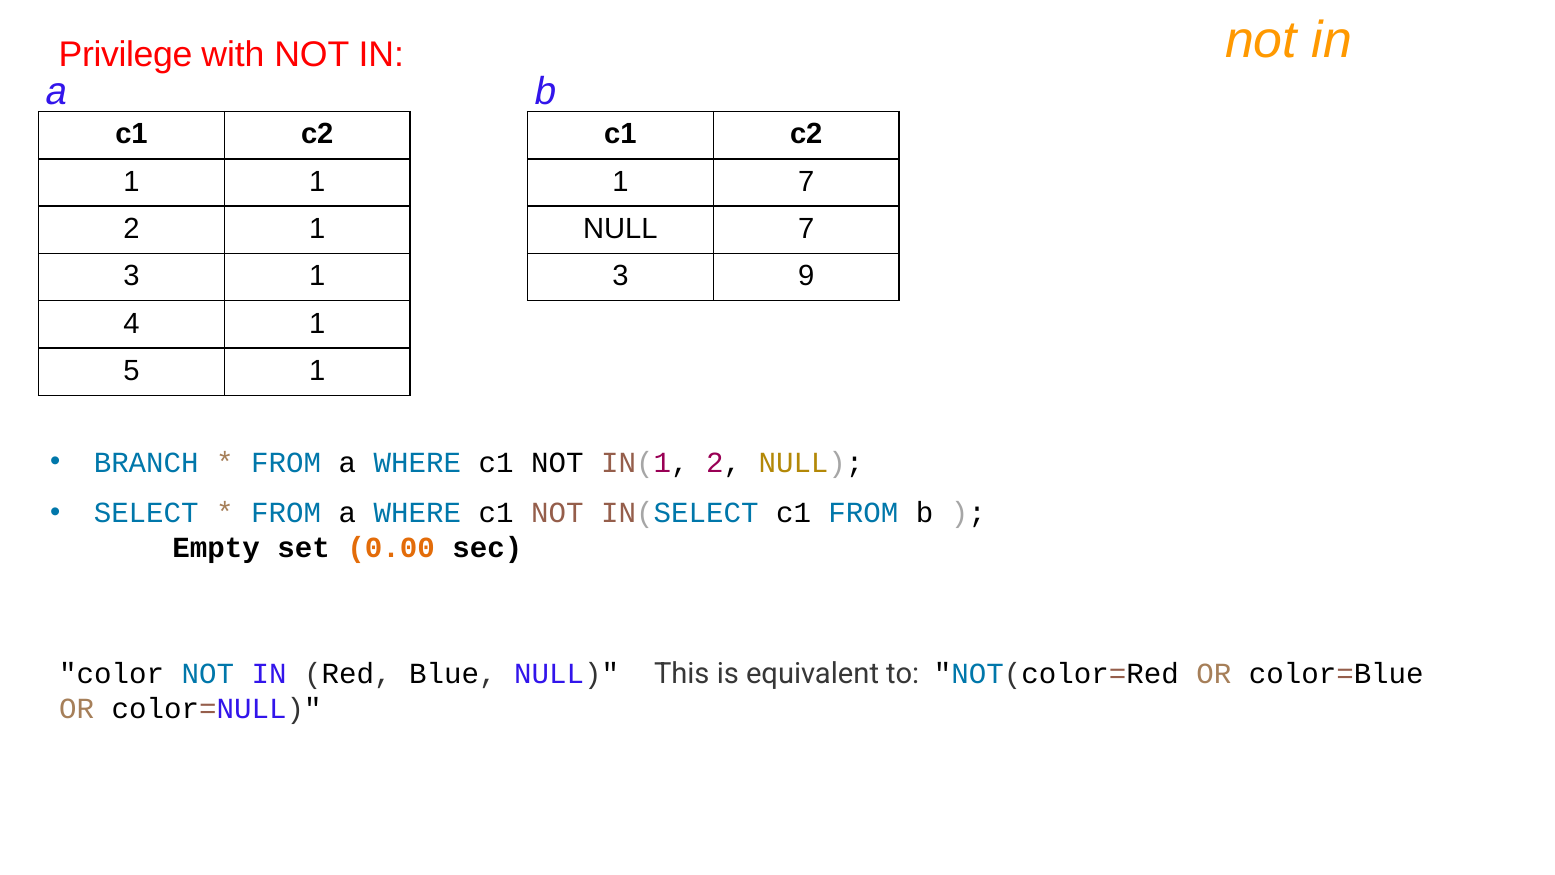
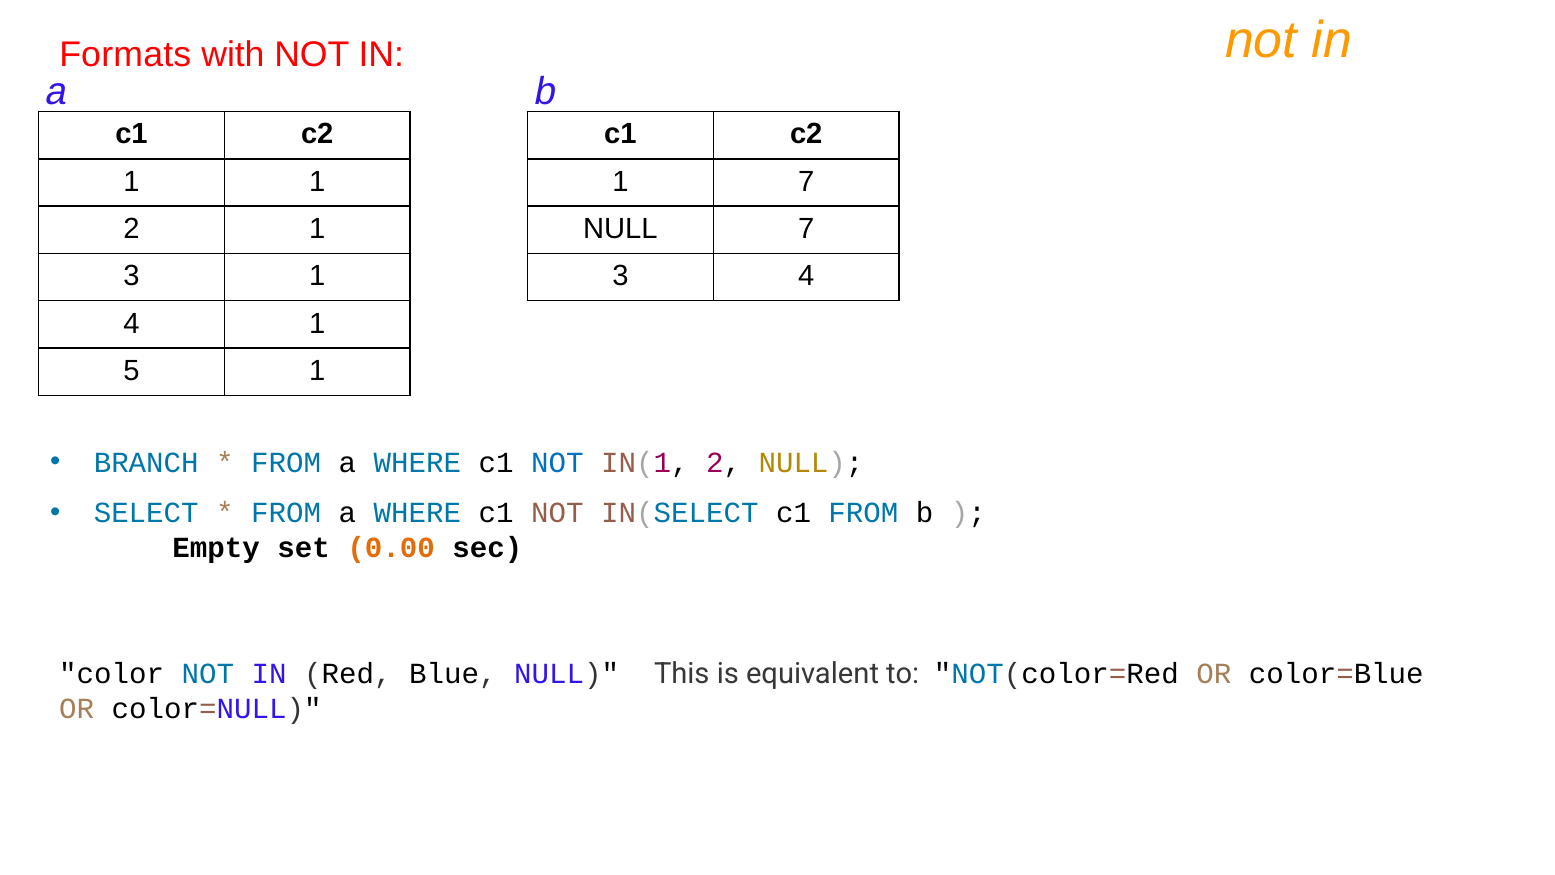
Privilege: Privilege -> Formats (125, 55)
3 9: 9 -> 4 (806, 276)
NOT colour: black -> blue (557, 463)
